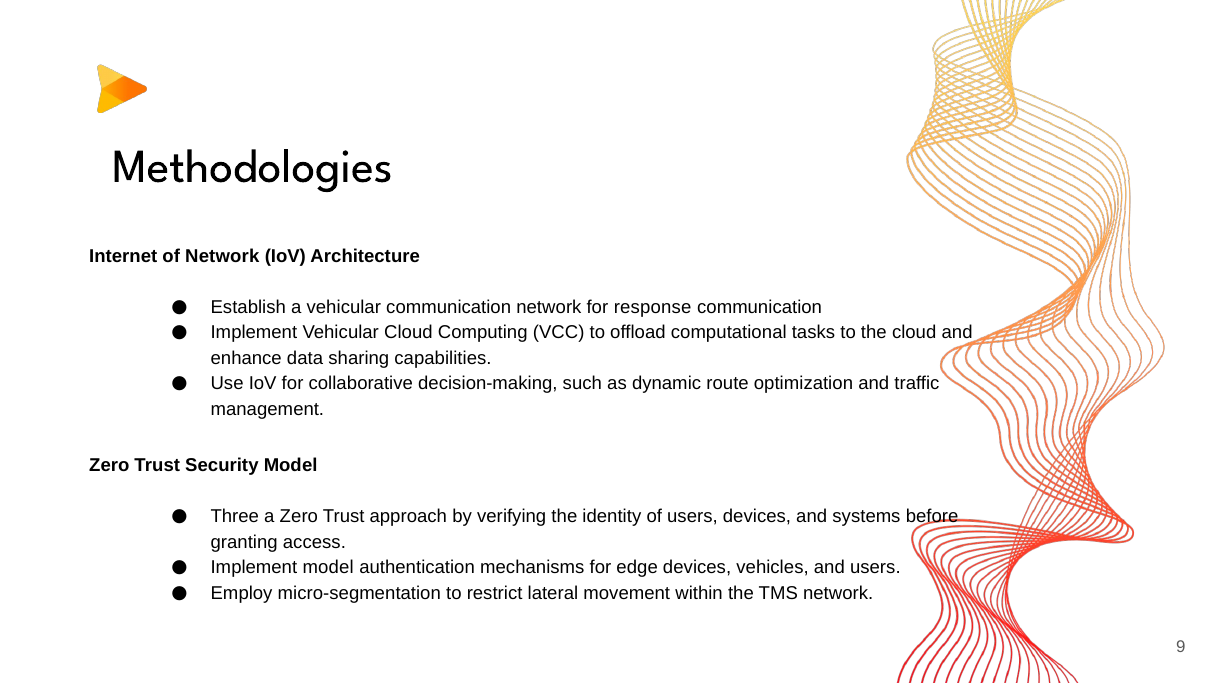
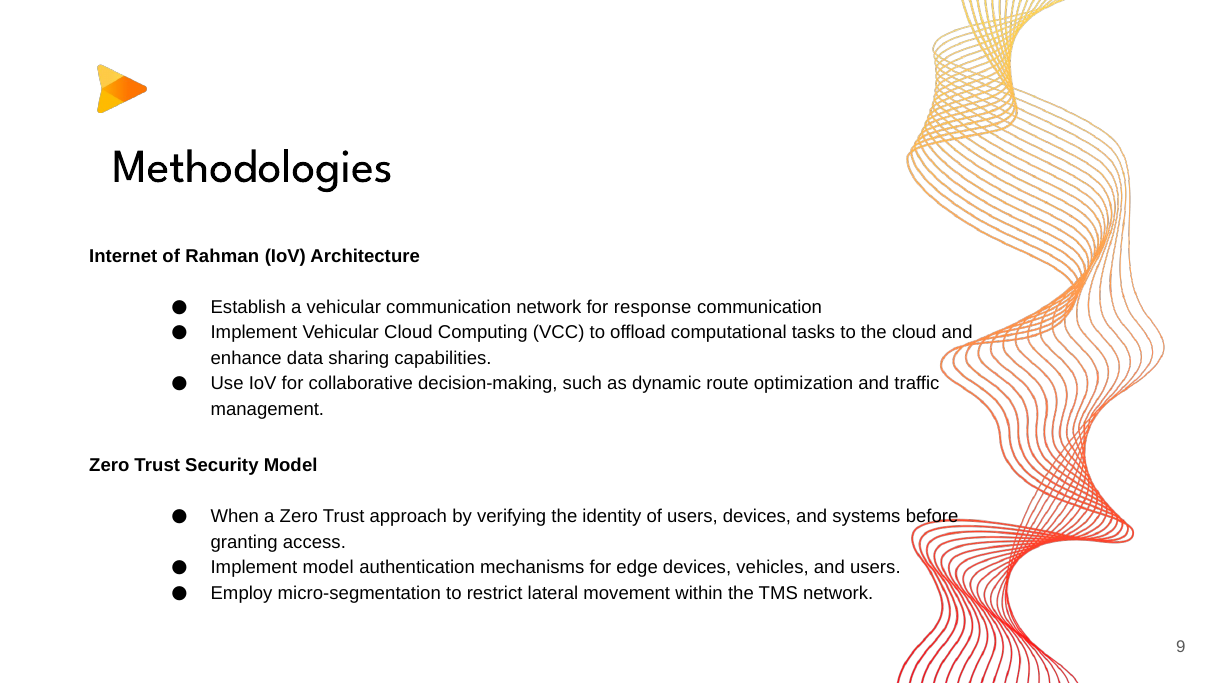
of Network: Network -> Rahman (222, 256)
Three: Three -> When (235, 516)
